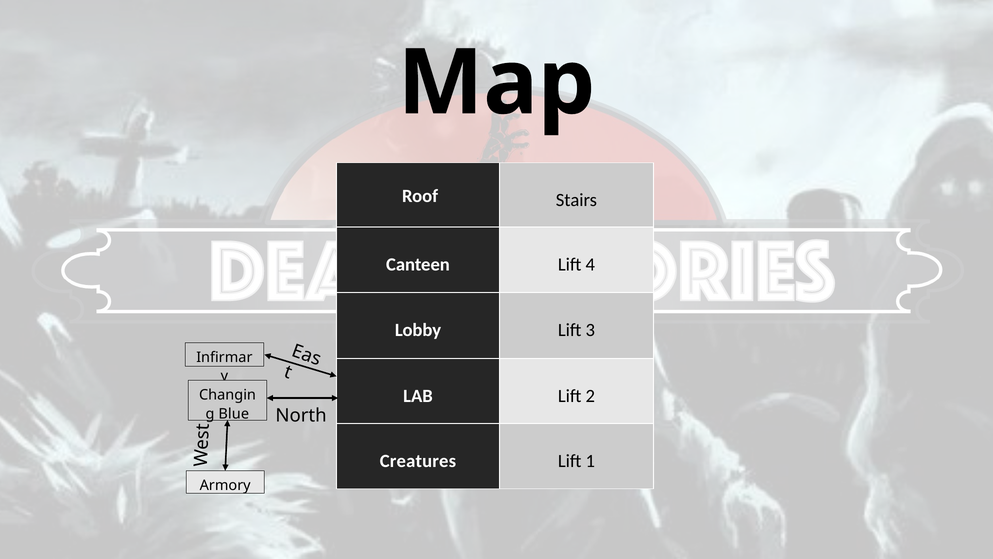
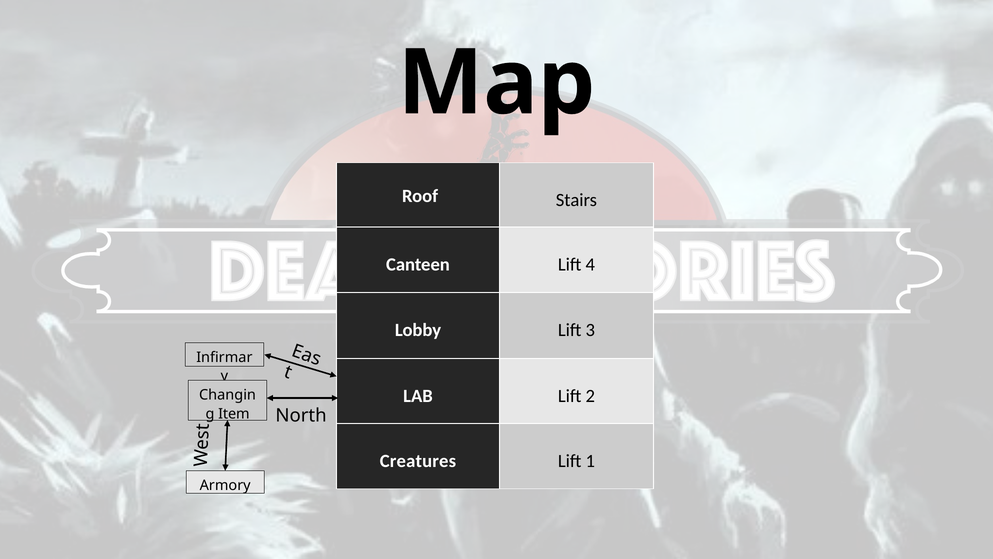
Blue: Blue -> Item (234, 413)
